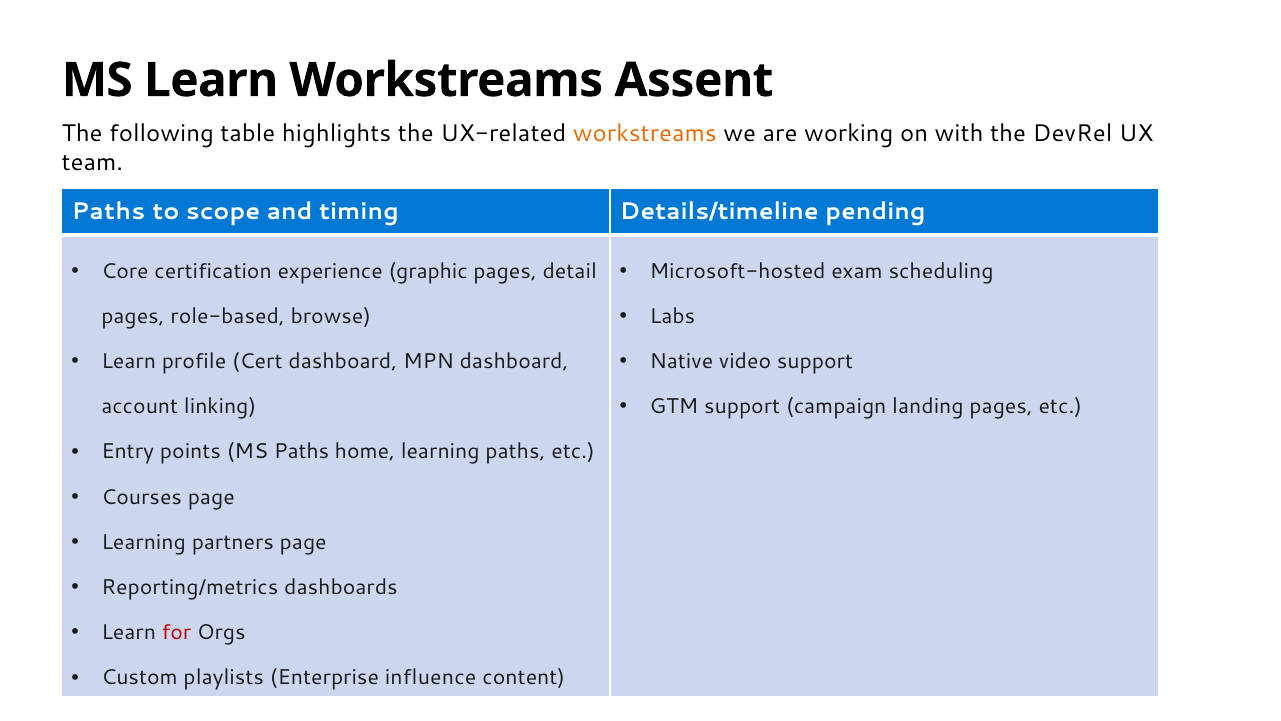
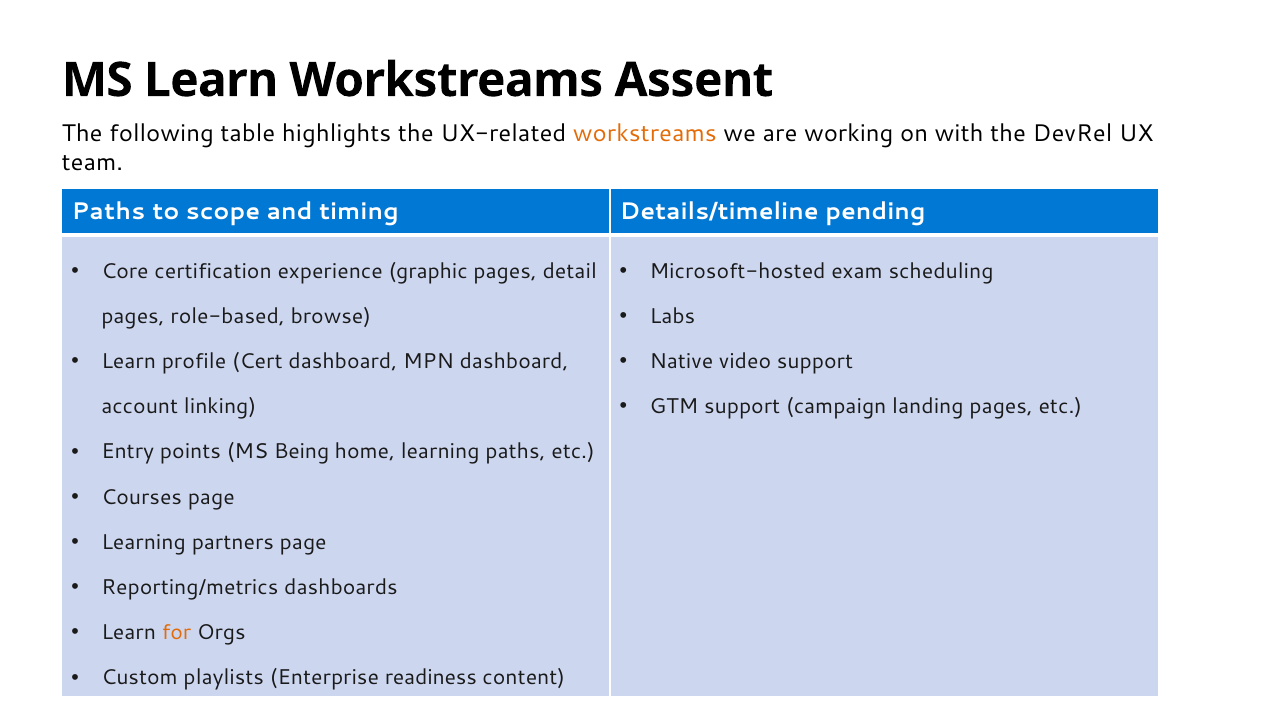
MS Paths: Paths -> Being (302, 452)
for colour: red -> orange (177, 632)
influence: influence -> readiness (431, 677)
